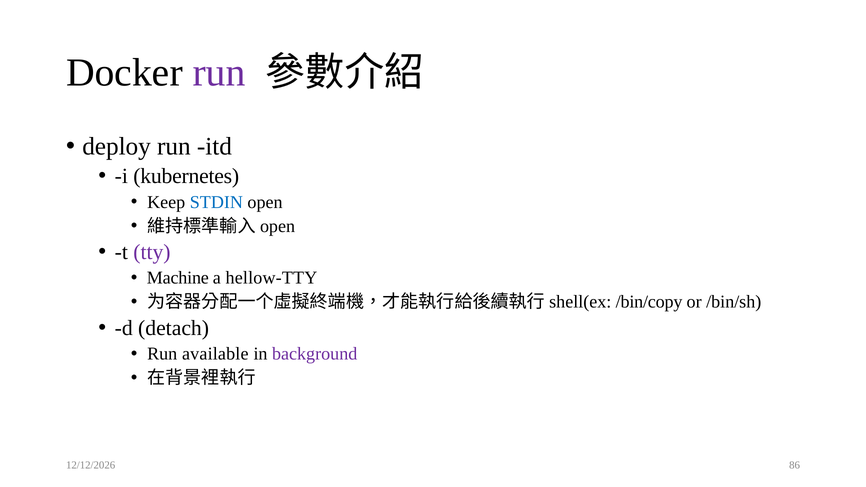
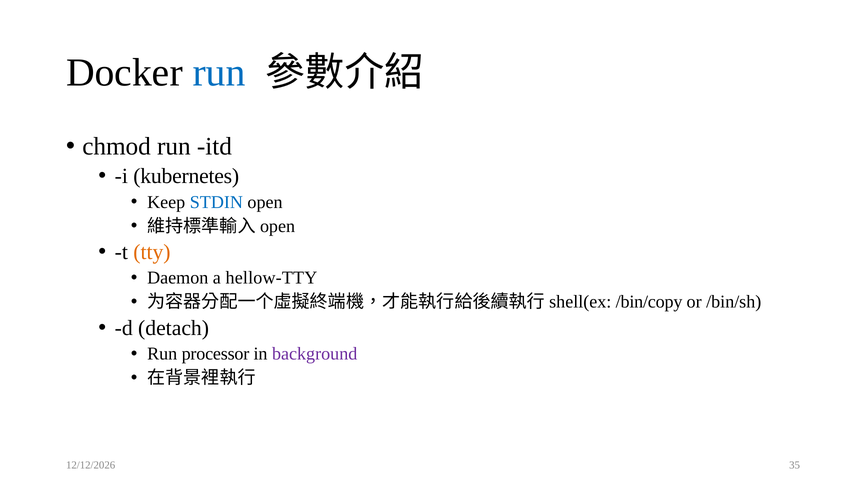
run colour: purple -> blue (219, 73)
deploy: deploy -> chmod (117, 146)
tty colour: purple -> orange (152, 252)
Machine: Machine -> Daemon (178, 278)
available: available -> processor (215, 354)
86: 86 -> 35 (795, 465)
